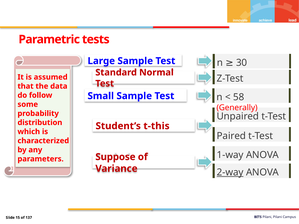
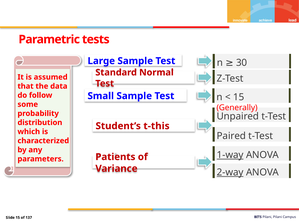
58: 58 -> 15 (239, 97)
1-way underline: none -> present (230, 155)
Suppose: Suppose -> Patients (115, 157)
